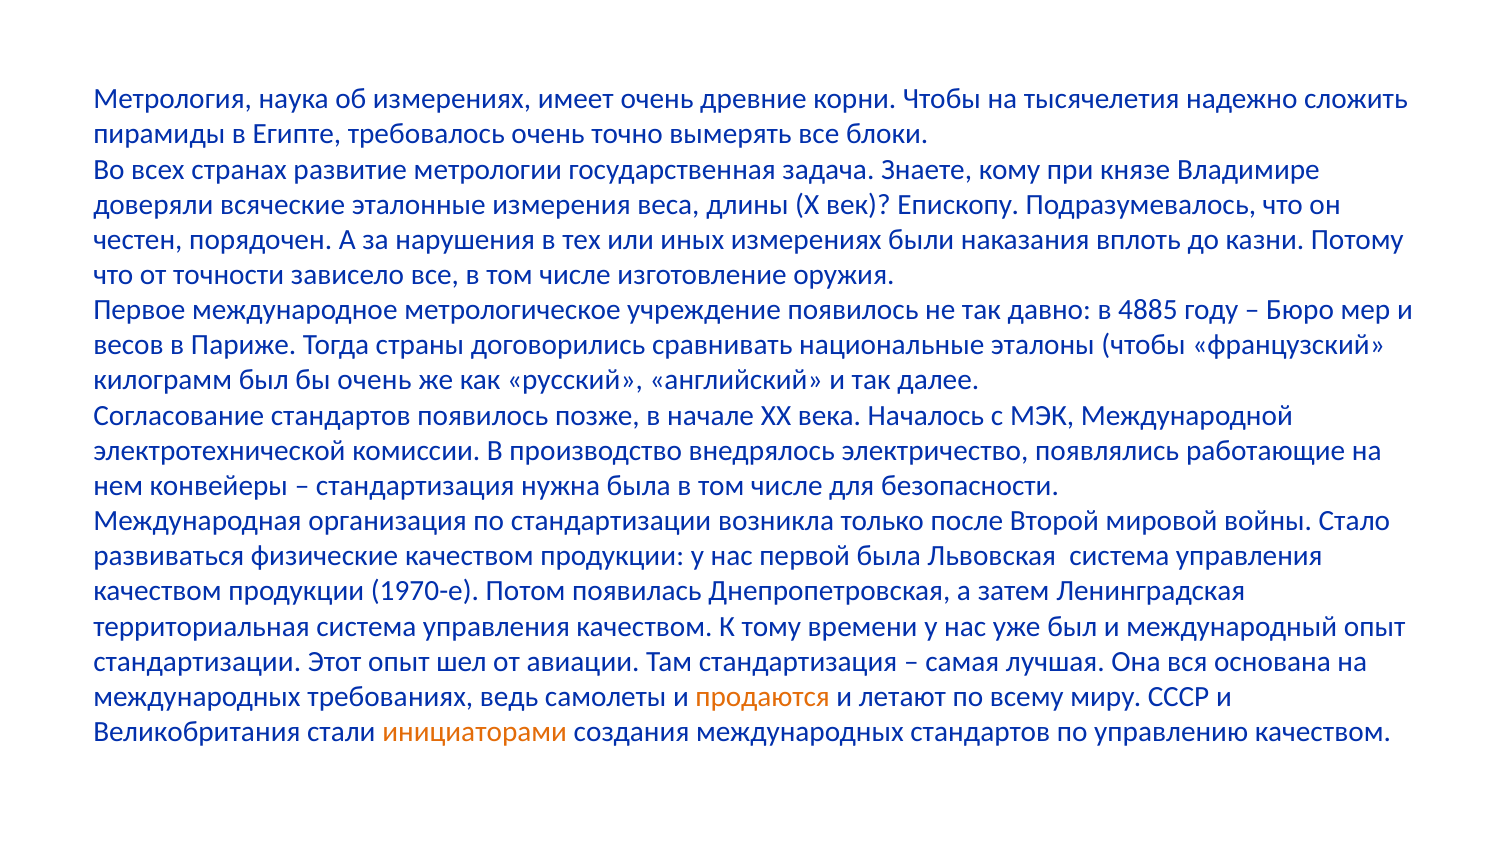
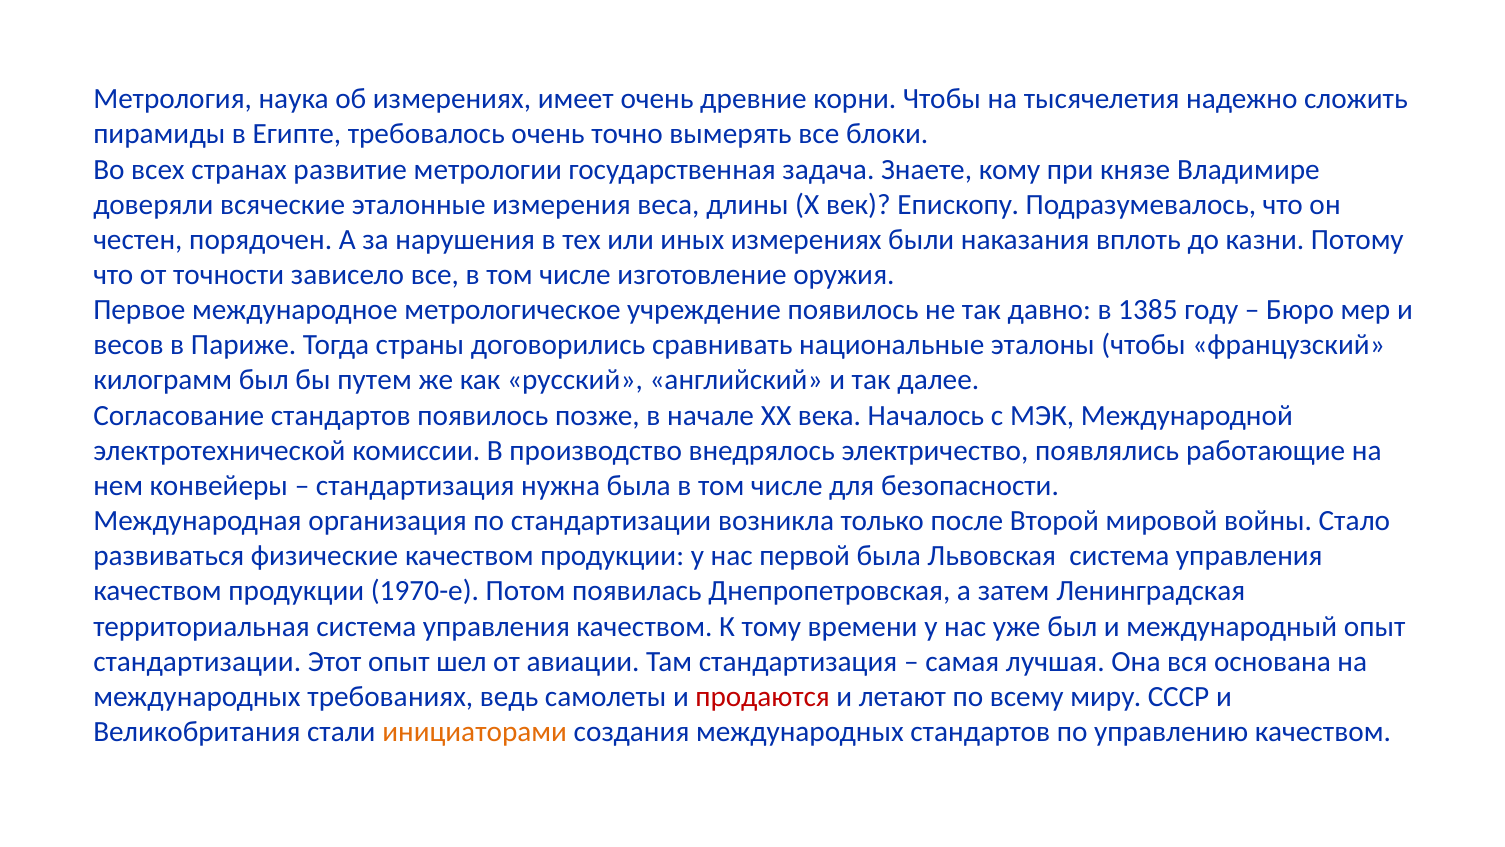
4885: 4885 -> 1385 (1148, 310)
бы очень: очень -> путем (375, 380)
продаются colour: orange -> red (763, 696)
